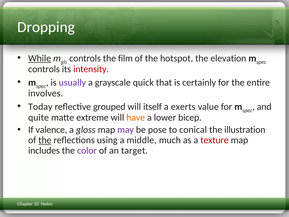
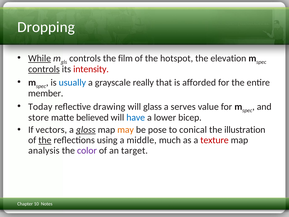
controls underline: none -> present (44, 69)
usually colour: purple -> blue (72, 82)
quick: quick -> really (143, 82)
certainly: certainly -> afforded (199, 82)
involves: involves -> member (46, 93)
grouped: grouped -> drawing (109, 107)
itself: itself -> glass (152, 107)
exerts: exerts -> serves (183, 107)
quite: quite -> store (39, 117)
extreme: extreme -> believed (92, 117)
have colour: orange -> blue (136, 117)
valence: valence -> vectors (51, 130)
gloss underline: none -> present (86, 130)
may colour: purple -> orange (126, 130)
includes: includes -> analysis (44, 150)
